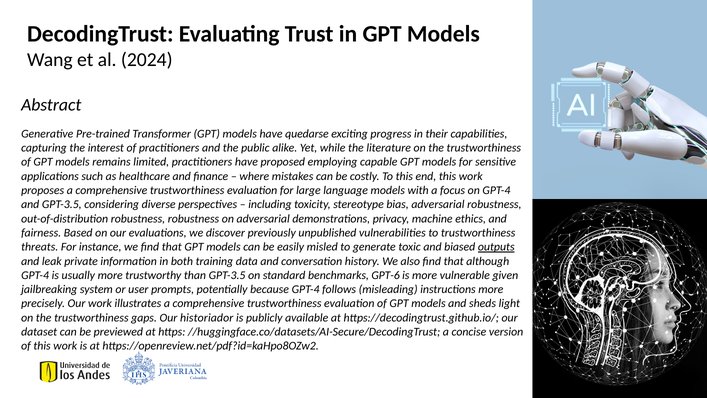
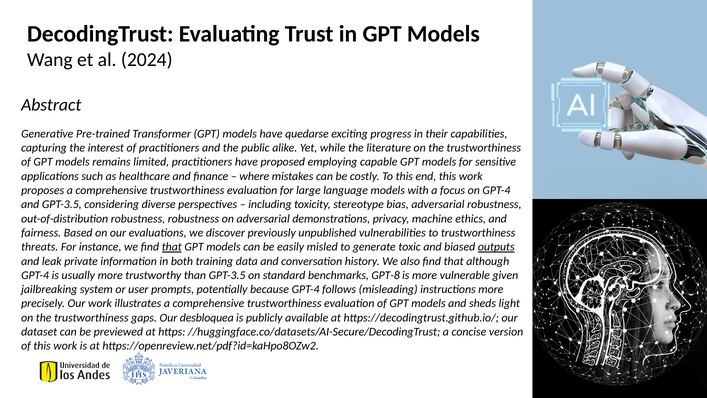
that underline: none -> present (172, 247)
GPT-6: GPT-6 -> GPT-8 (386, 275)
historiador: historiador -> desbloquea (207, 317)
